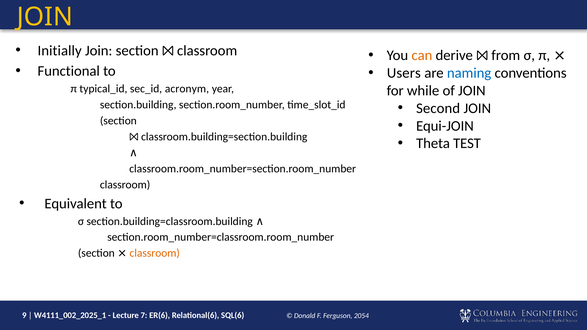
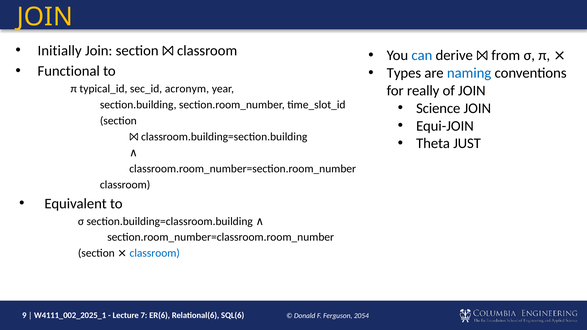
can colour: orange -> blue (422, 55)
Users: Users -> Types (404, 73)
while: while -> really (423, 91)
Second: Second -> Science (438, 108)
TEST: TEST -> JUST (467, 144)
classroom colour: orange -> blue (155, 253)
